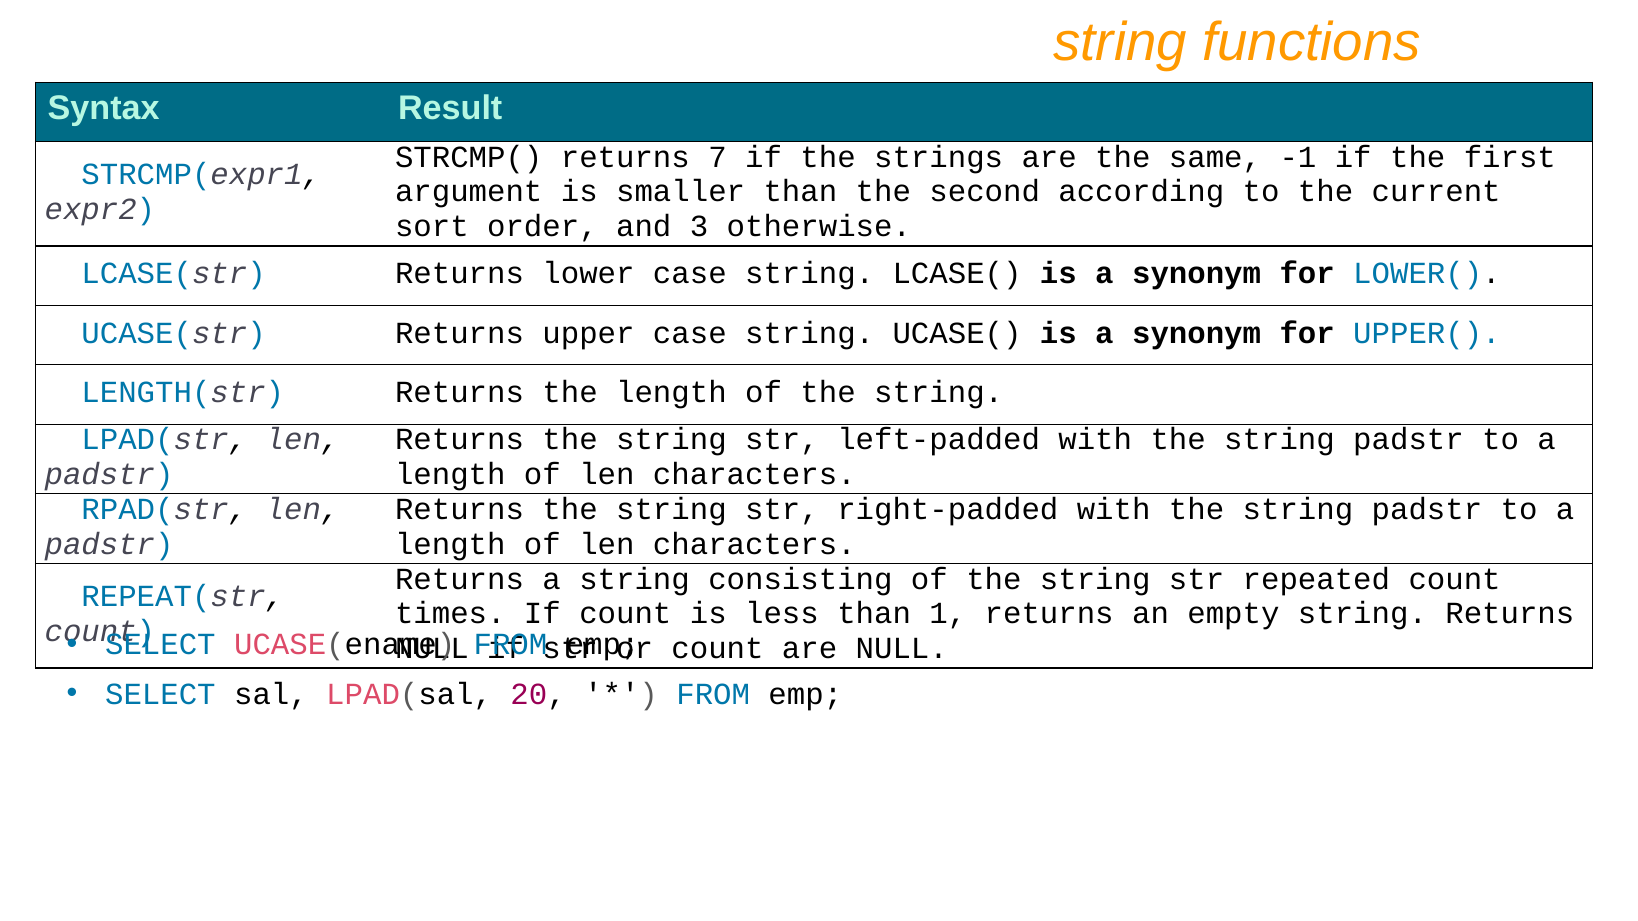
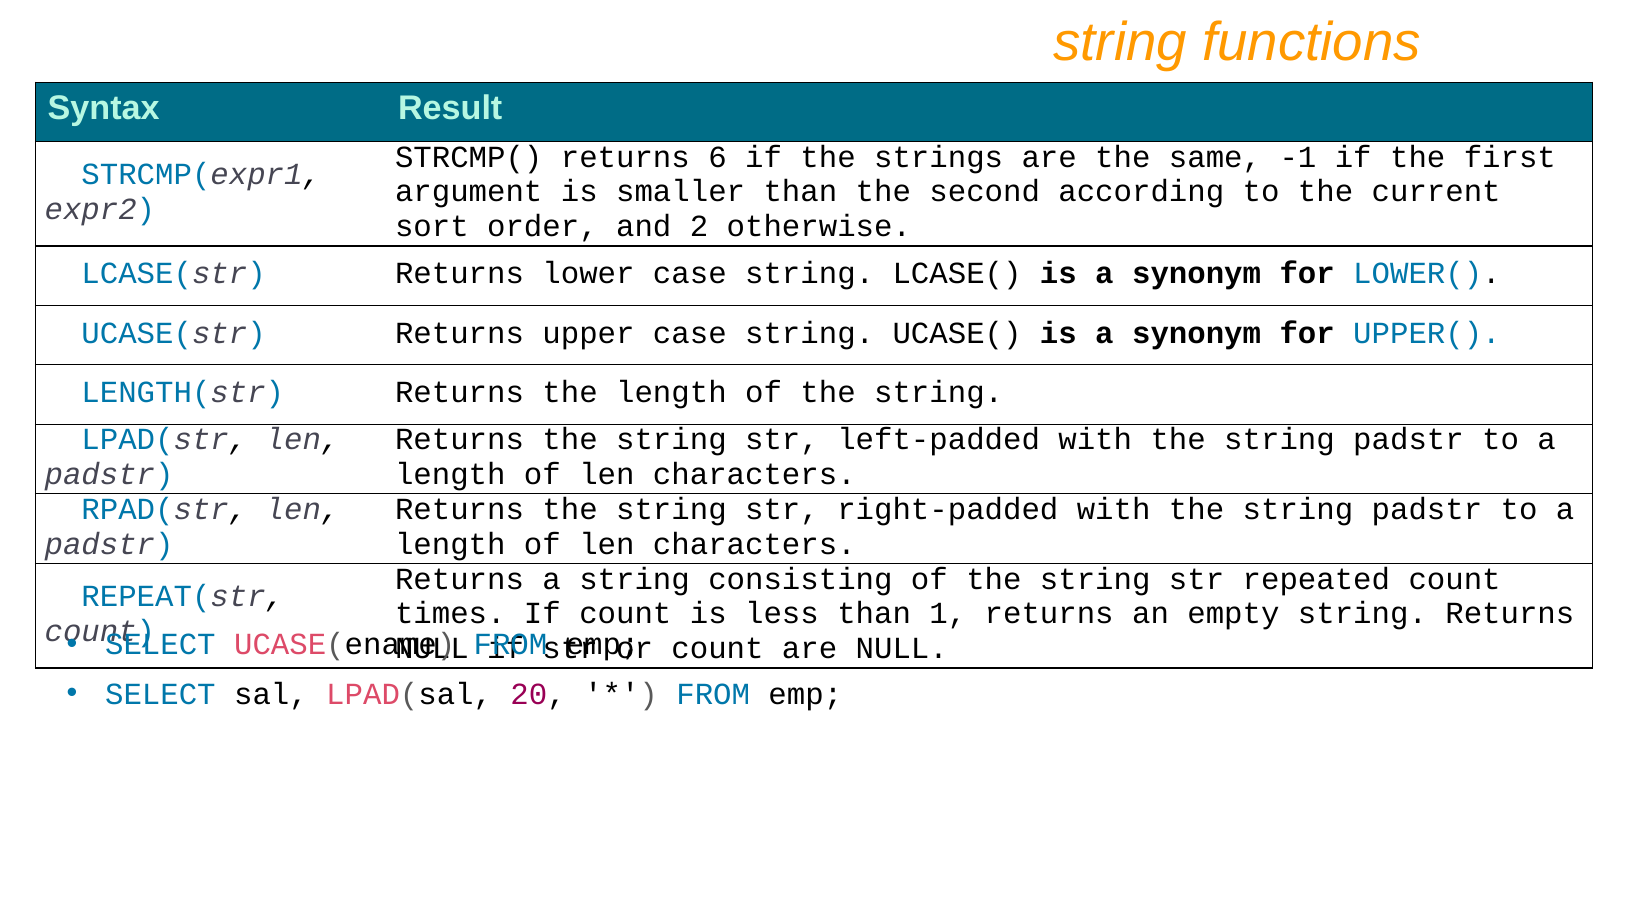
7: 7 -> 6 (717, 157)
3: 3 -> 2 (699, 227)
